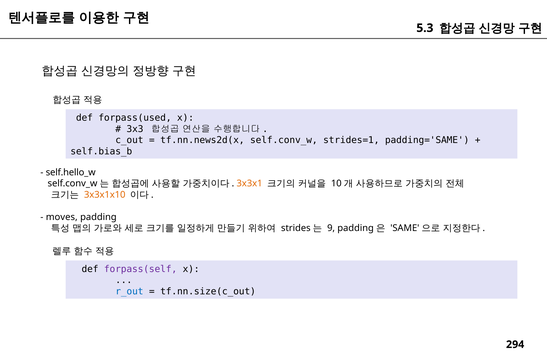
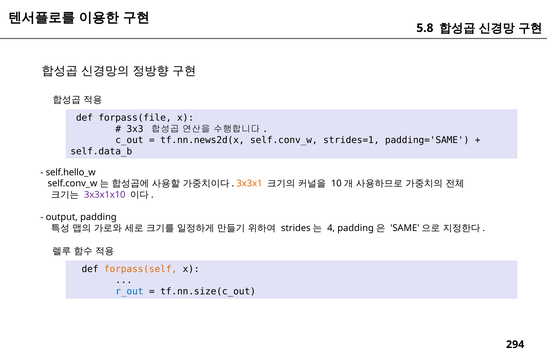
5.3: 5.3 -> 5.8 (425, 28)
forpass(used: forpass(used -> forpass(file (135, 118)
self.bias_b: self.bias_b -> self.data_b (101, 151)
3x3x1x10 colour: orange -> purple (105, 195)
moves: moves -> output (62, 217)
9: 9 -> 4 (331, 228)
forpass(self colour: purple -> orange (141, 269)
